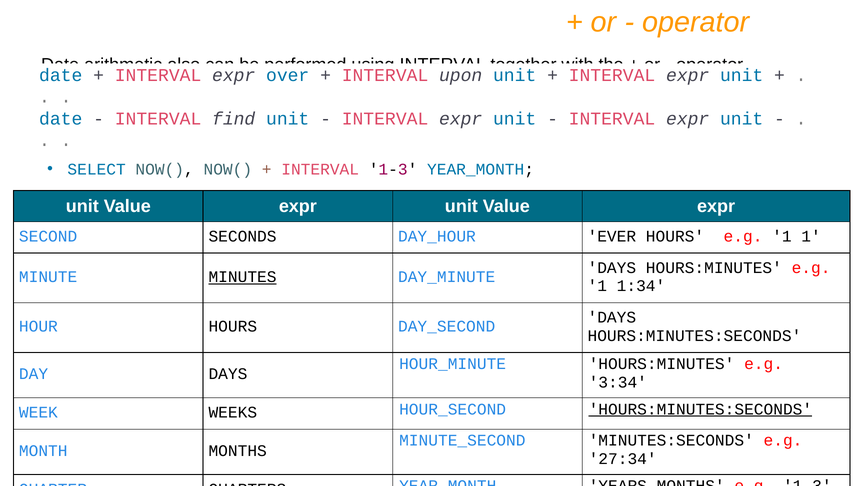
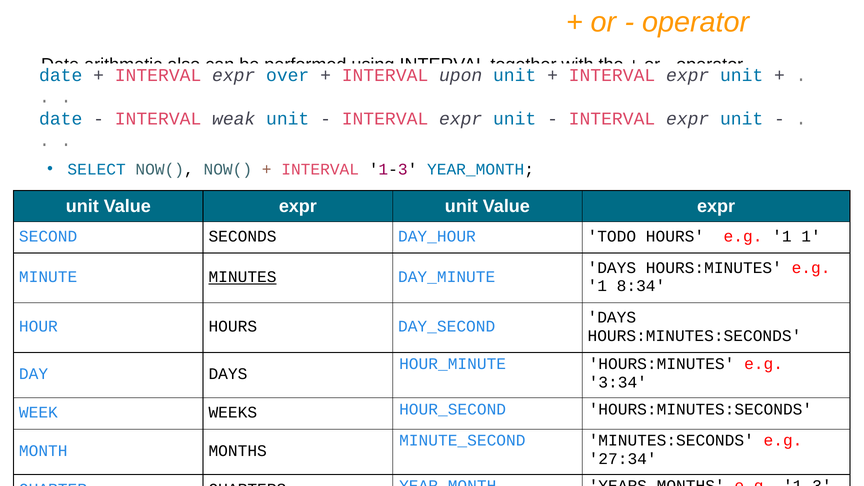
find: find -> weak (234, 119)
EVER: EVER -> TODO (612, 236)
1:34: 1:34 -> 8:34 (641, 286)
HOURS:MINUTES:SECONDS underline: present -> none (700, 409)
